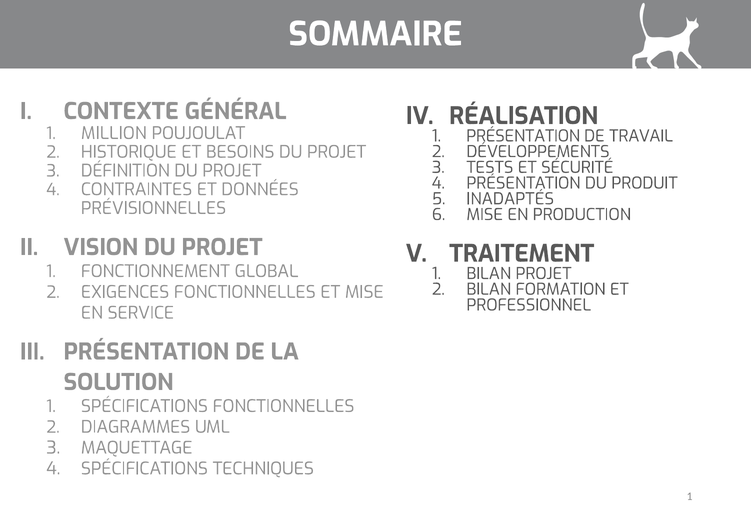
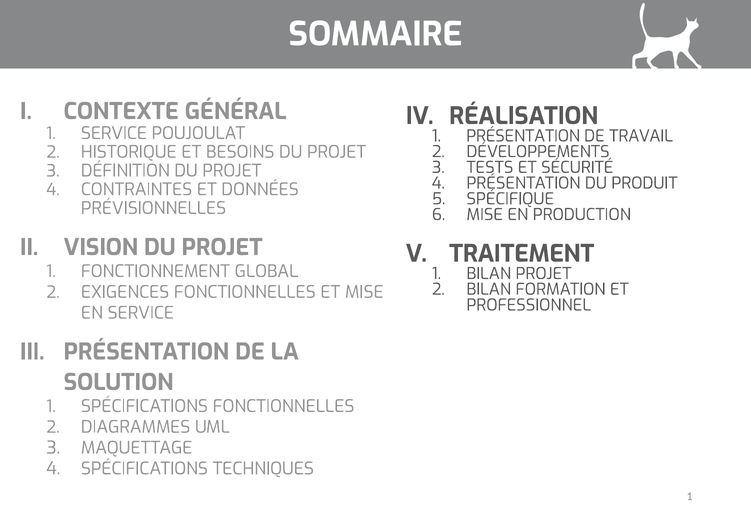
1 MILLION: MILLION -> SERVICE (114, 133)
INADAPTÉS: INADAPTÉS -> SPÉCIFIQUE (510, 199)
